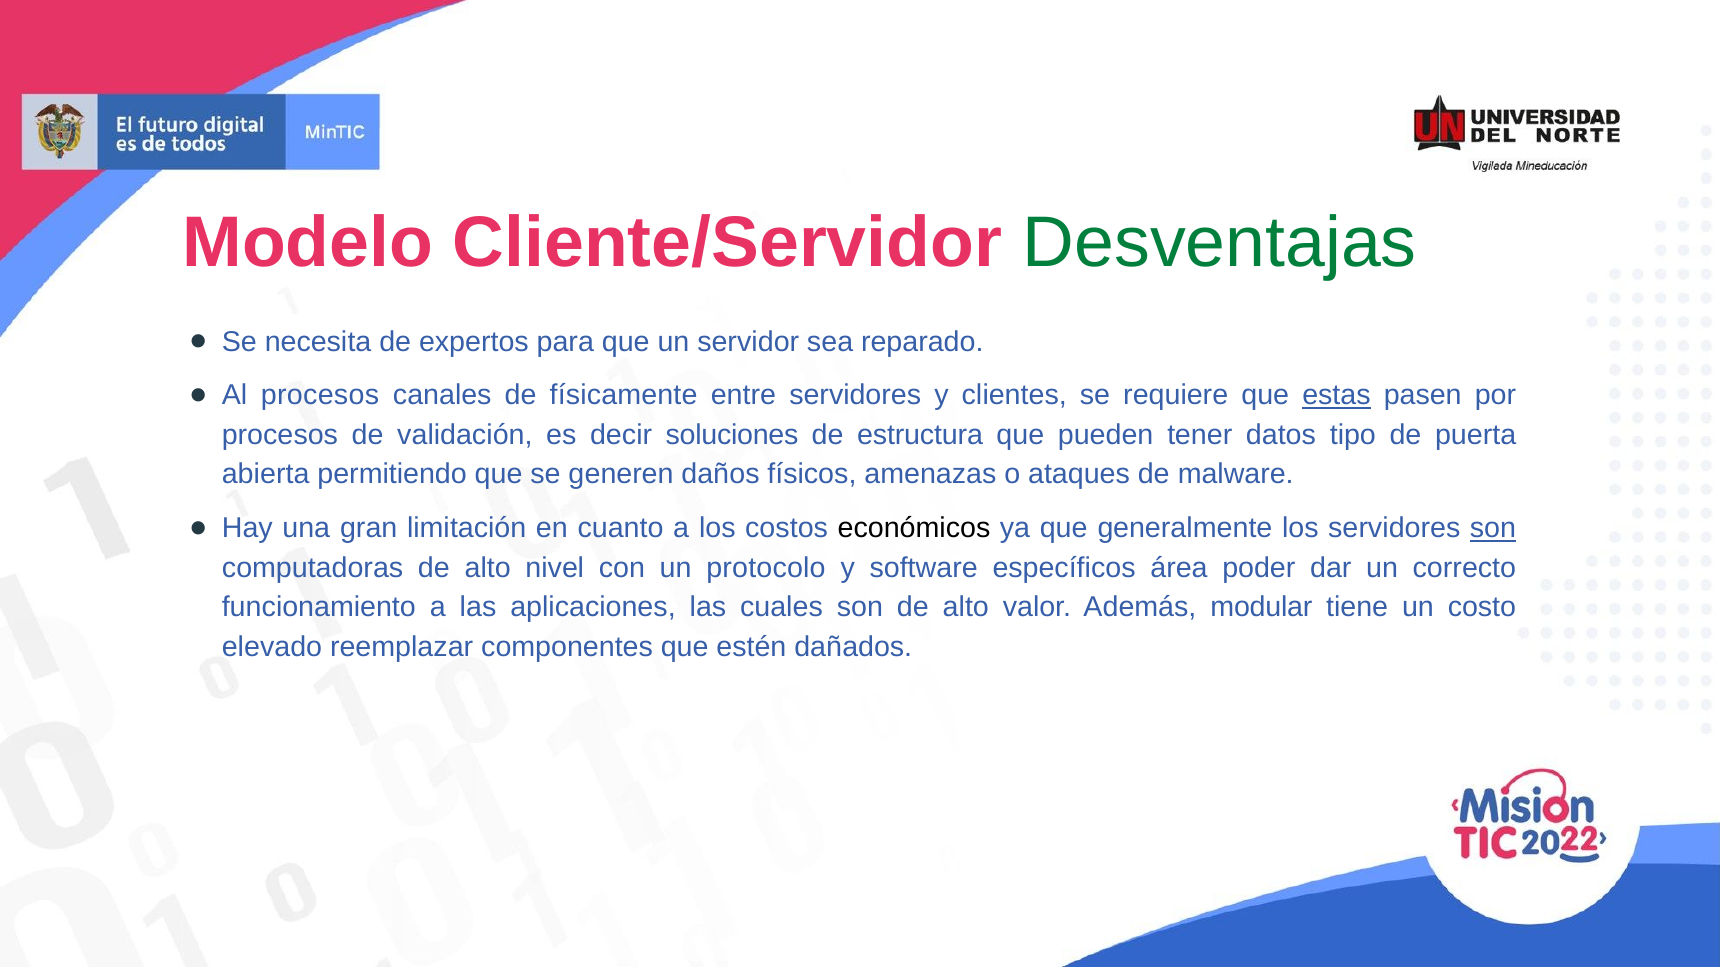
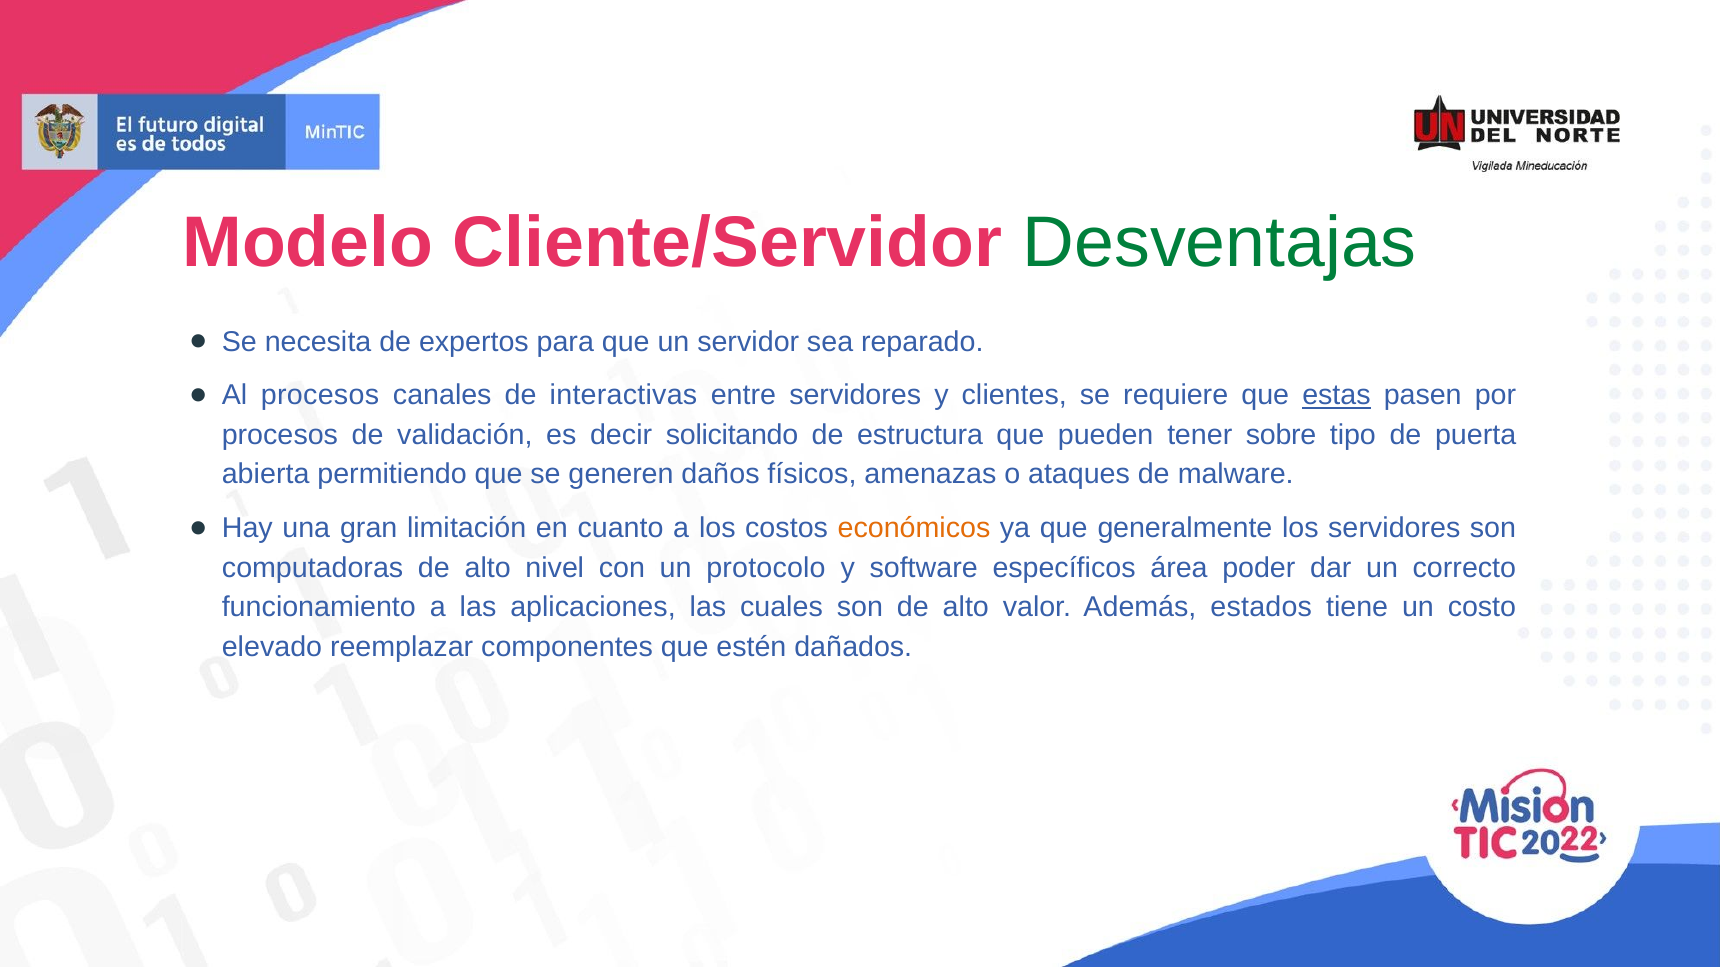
físicamente: físicamente -> interactivas (624, 396)
soluciones: soluciones -> solicitando (732, 435)
datos: datos -> sobre (1281, 435)
económicos colour: black -> orange (914, 529)
son underline: present -> none (1493, 529)
modular: modular -> estados (1261, 608)
